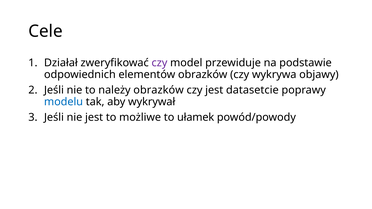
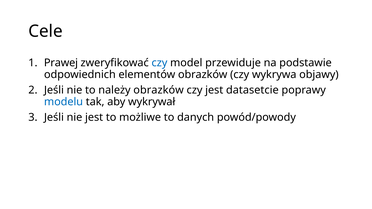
Działał: Działał -> Prawej (61, 63)
czy colour: purple -> blue (159, 63)
ułamek: ułamek -> danych (196, 118)
